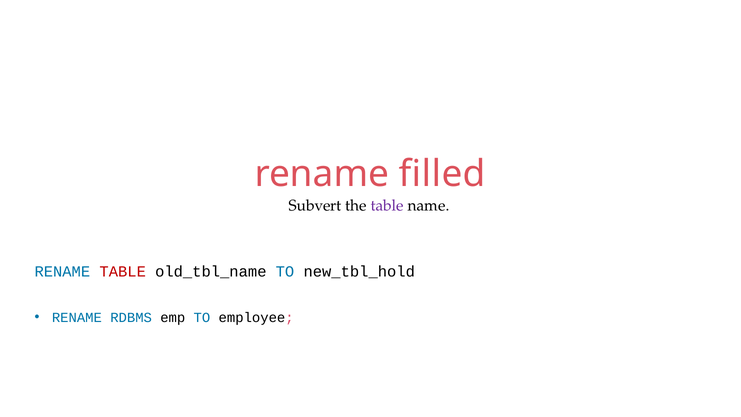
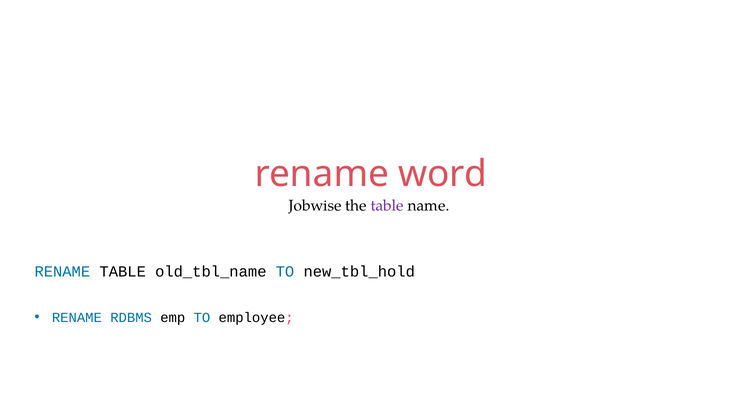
filled: filled -> word (443, 174)
Subvert: Subvert -> Jobwise (315, 205)
TABLE colour: red -> black (123, 272)
